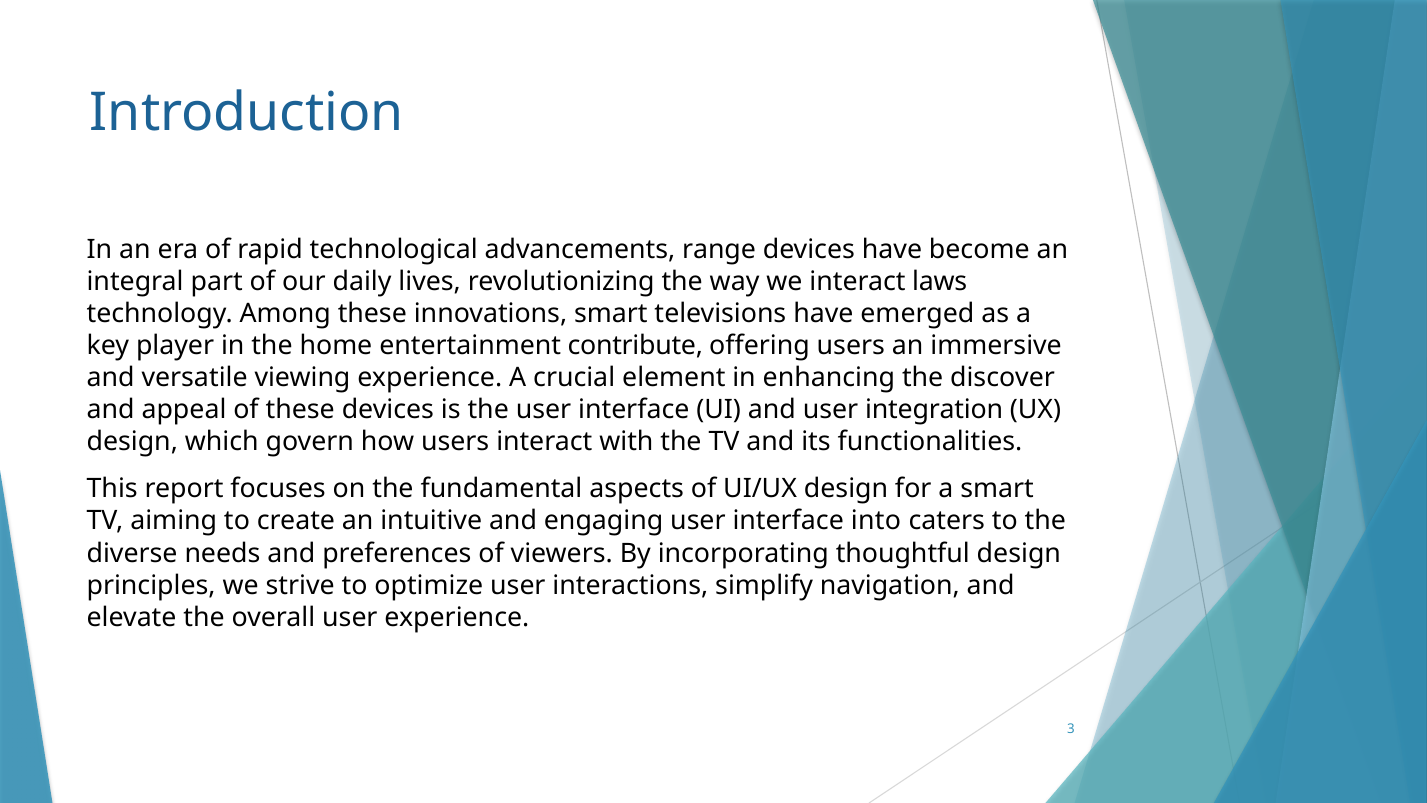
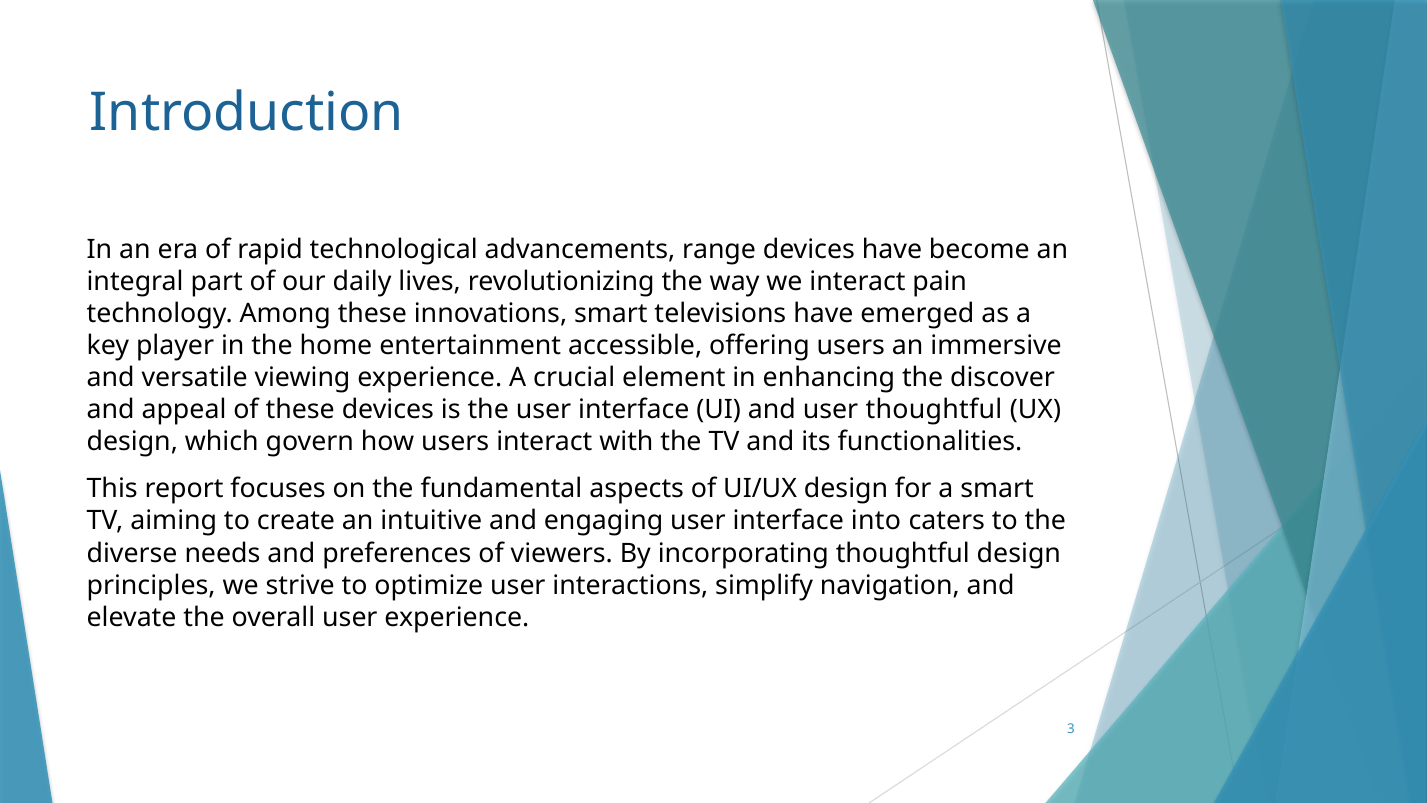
laws: laws -> pain (940, 281)
contribute: contribute -> accessible (635, 346)
user integration: integration -> thoughtful (934, 410)
